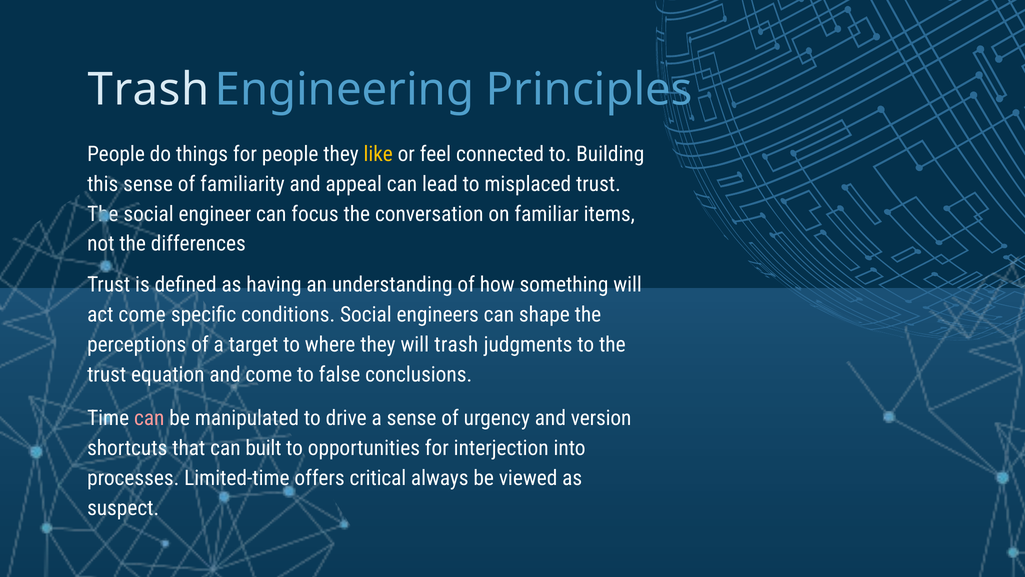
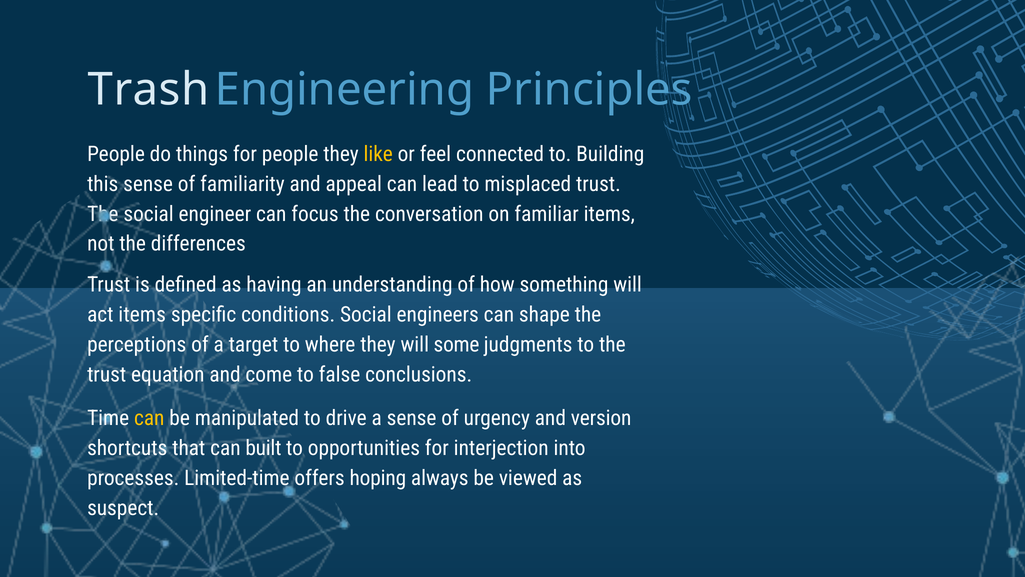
act come: come -> items (142, 314)
will trash: trash -> some (457, 344)
can colour: pink -> yellow (149, 418)
critical: critical -> hoping (378, 478)
